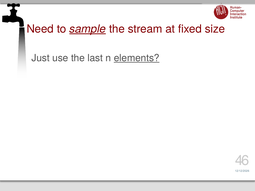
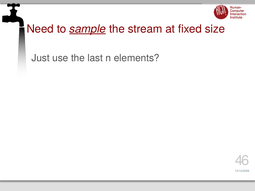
elements underline: present -> none (137, 58)
